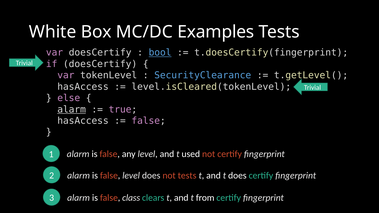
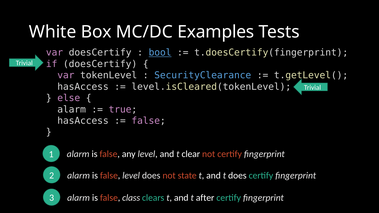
alarm underline: present -> none (72, 109)
used: used -> clear (191, 154)
not tests: tests -> state (187, 176)
from: from -> after (205, 198)
